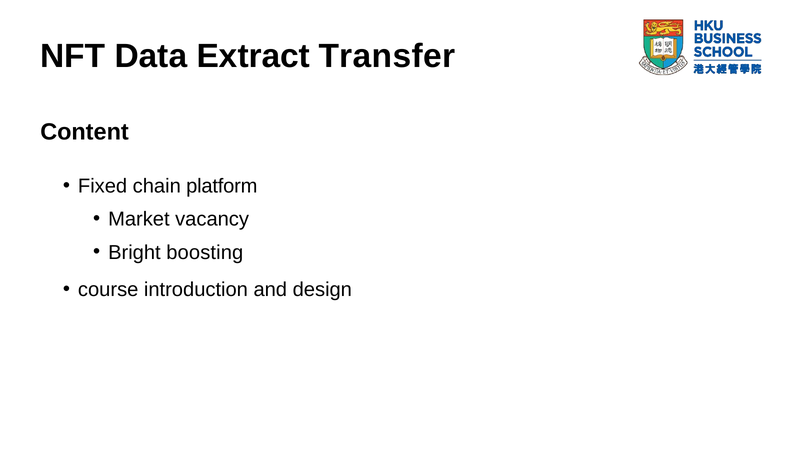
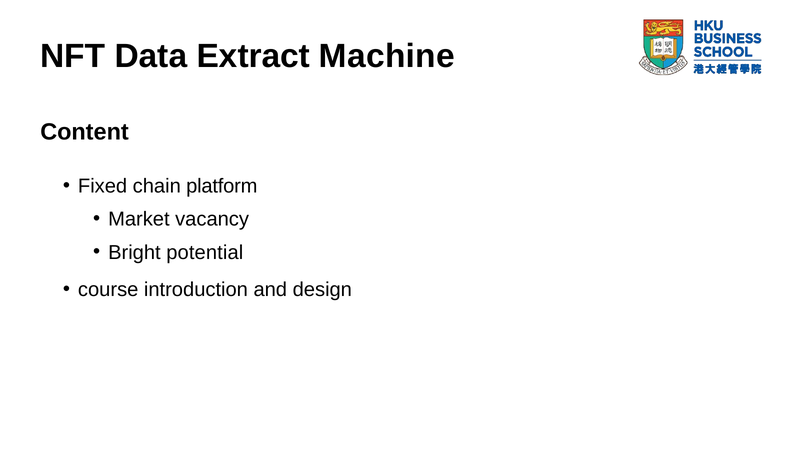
Transfer: Transfer -> Machine (387, 56)
boosting: boosting -> potential (205, 252)
